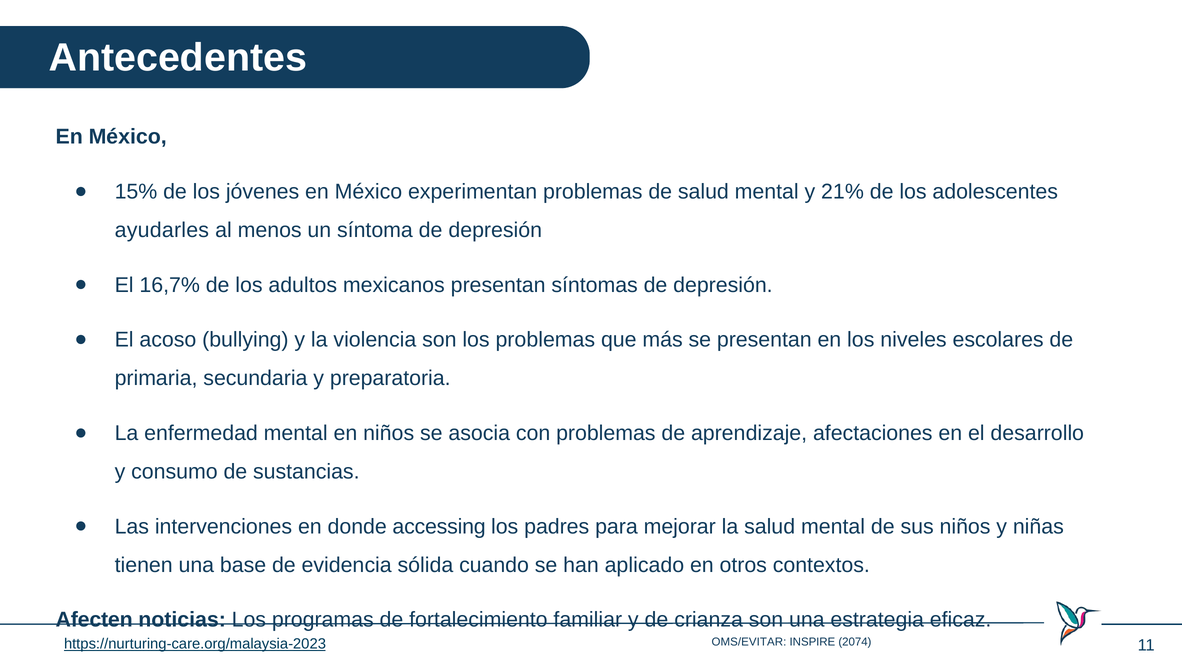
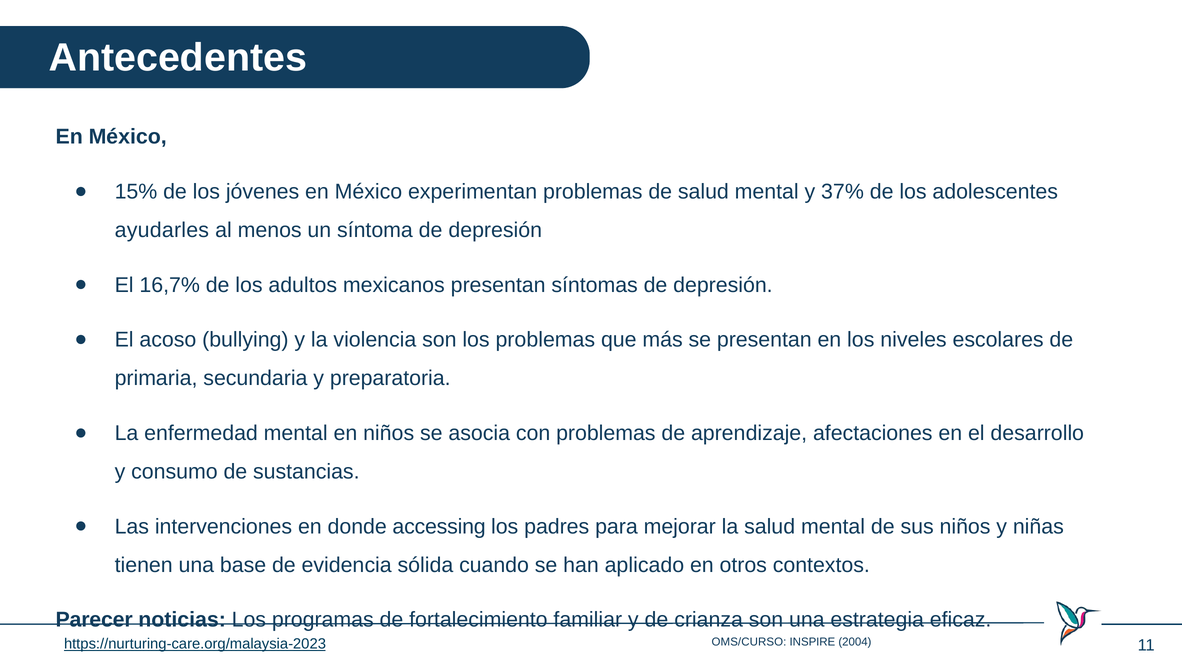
21%: 21% -> 37% (842, 192)
Afecten: Afecten -> Parecer (94, 620)
OMS/EVITAR: OMS/EVITAR -> OMS/CURSO (749, 642)
2074: 2074 -> 2004 (855, 642)
